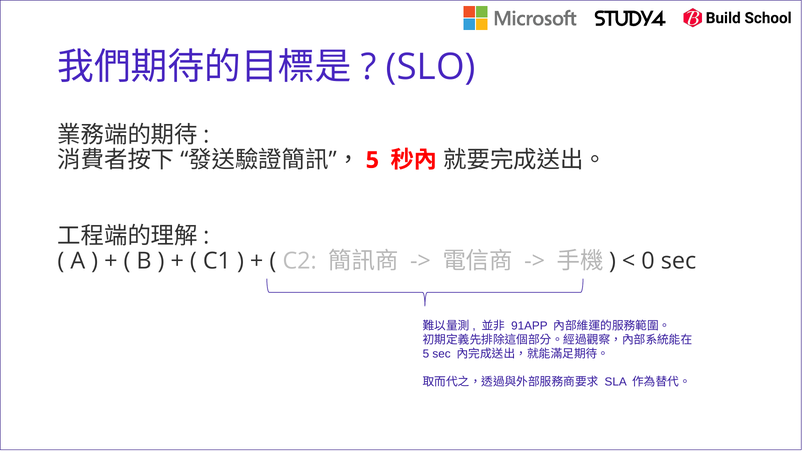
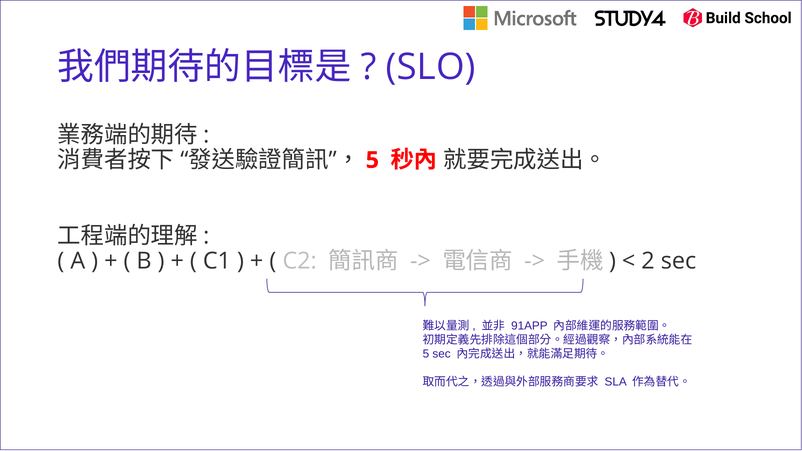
0: 0 -> 2 (648, 261)
